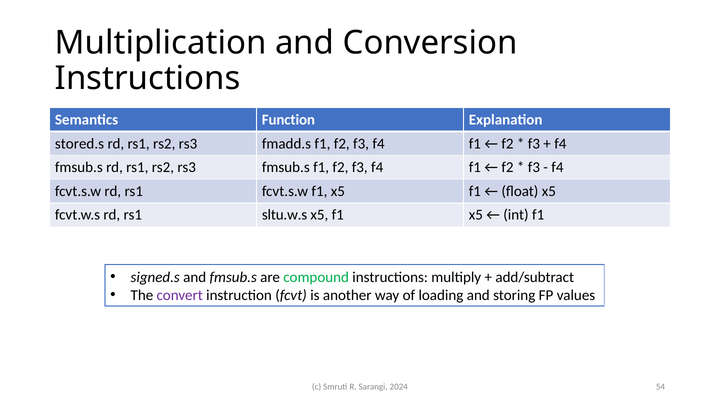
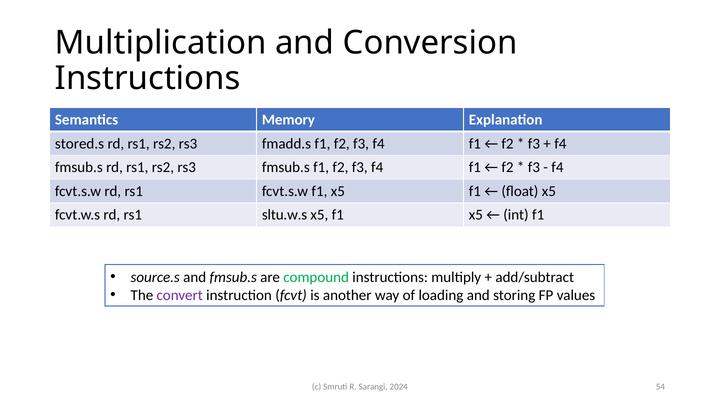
Function: Function -> Memory (288, 120)
signed.s: signed.s -> source.s (155, 277)
